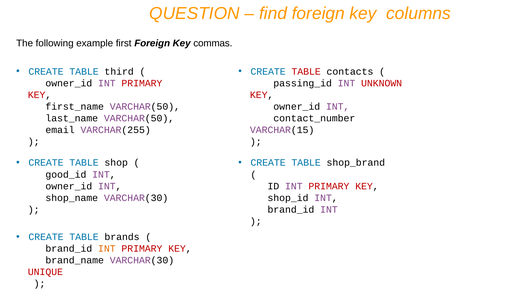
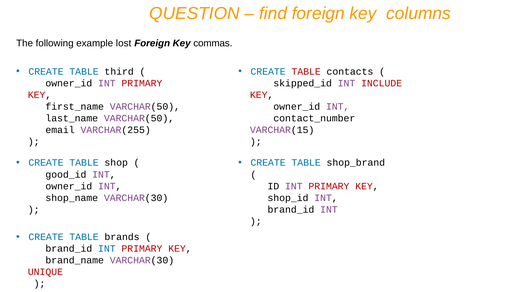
first: first -> lost (124, 43)
passing_id: passing_id -> skipped_id (303, 83)
UNKNOWN: UNKNOWN -> INCLUDE (382, 83)
INT colour: orange -> blue (107, 249)
